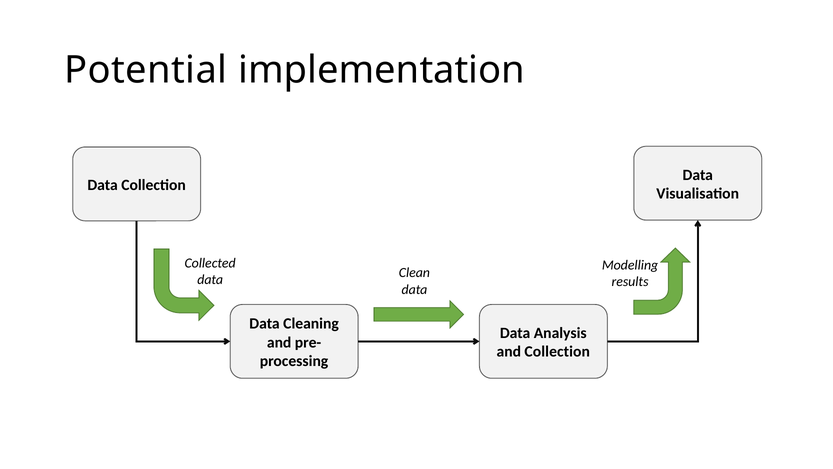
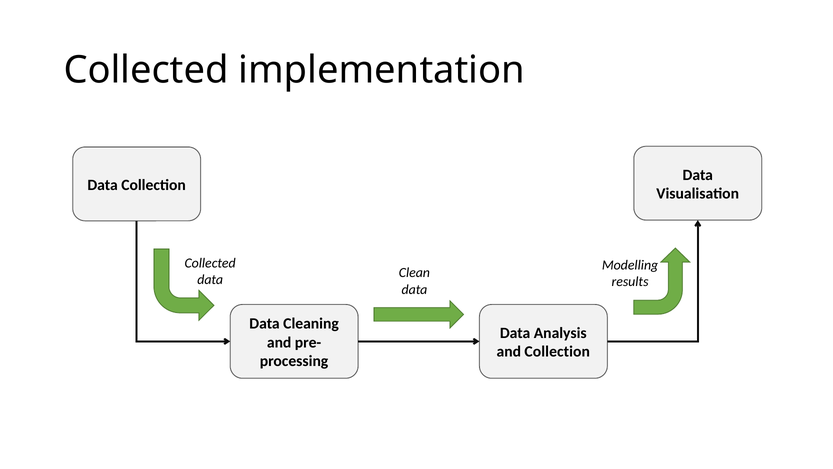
Potential: Potential -> Collected (146, 70)
